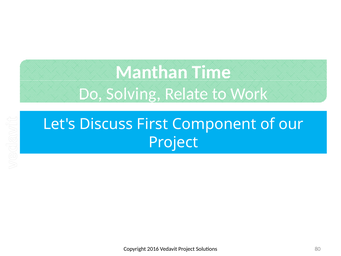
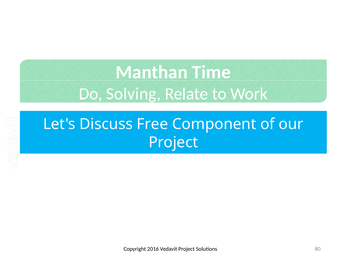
First: First -> Free (152, 124)
